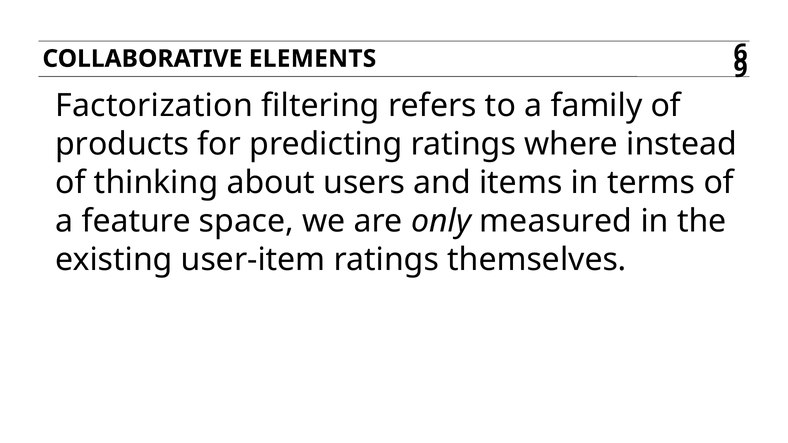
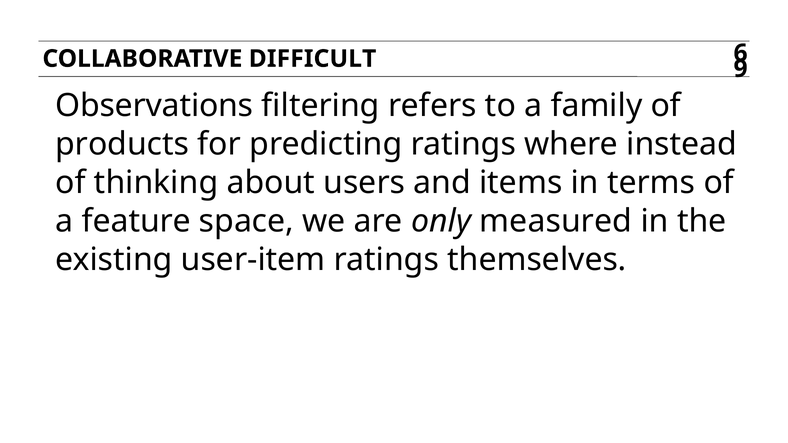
ELEMENTS: ELEMENTS -> DIFFICULT (313, 59)
Factorization: Factorization -> Observations (154, 105)
